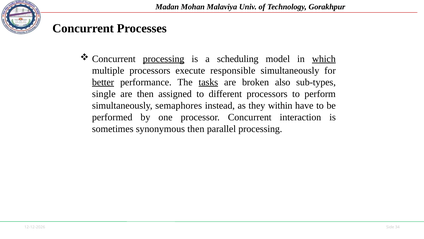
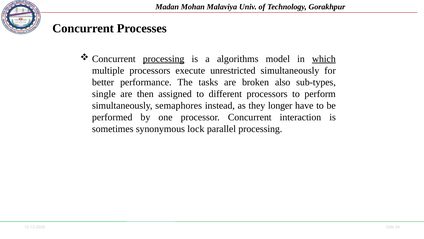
scheduling: scheduling -> algorithms (238, 59)
responsible: responsible -> unrestricted (233, 70)
better underline: present -> none (103, 82)
tasks underline: present -> none (208, 82)
within: within -> longer (280, 105)
synonymous then: then -> lock (196, 129)
